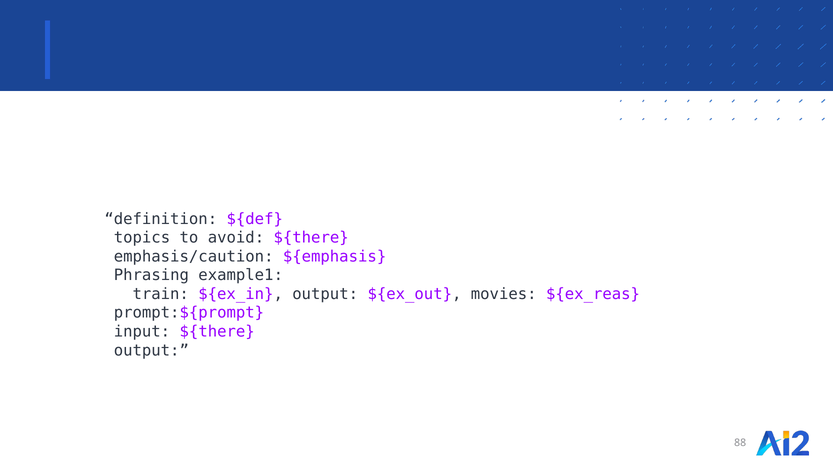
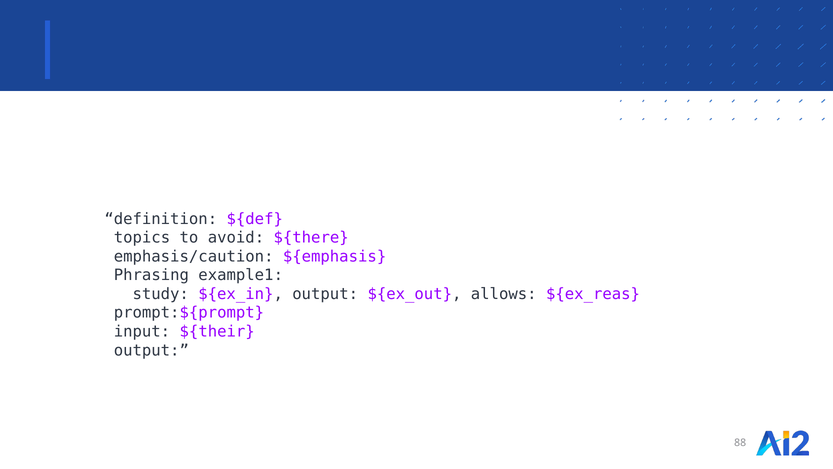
train: train -> study (161, 294)
movies: movies -> allows (504, 294)
input ${there: ${there -> ${their (217, 331)
